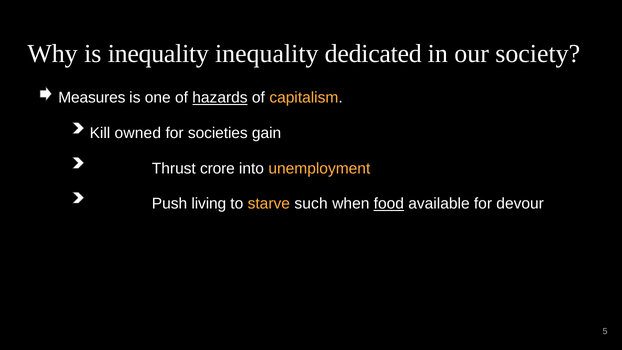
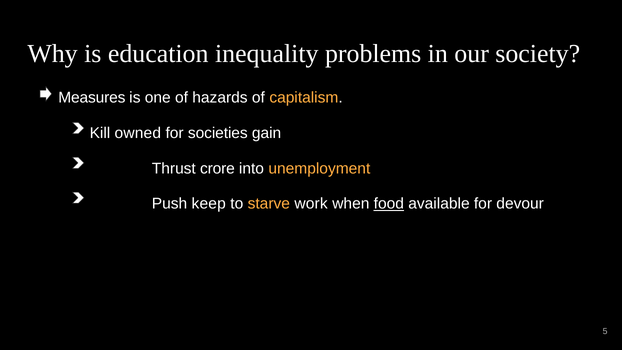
is inequality: inequality -> education (158, 54)
dedicated: dedicated -> problems (373, 54)
hazards underline: present -> none (220, 98)
living: living -> keep (209, 204)
such: such -> work (311, 204)
